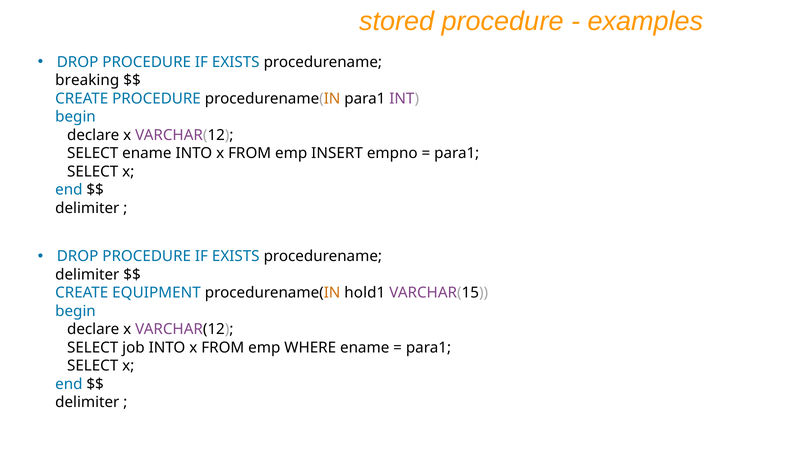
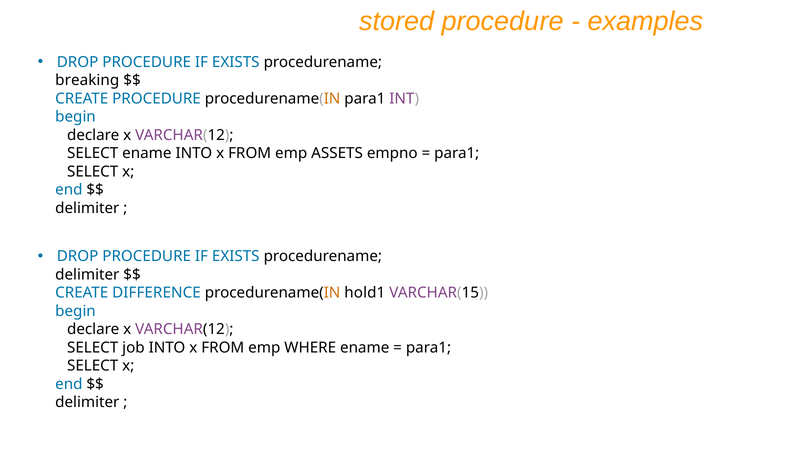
INSERT: INSERT -> ASSETS (337, 153)
EQUIPMENT: EQUIPMENT -> DIFFERENCE (156, 293)
